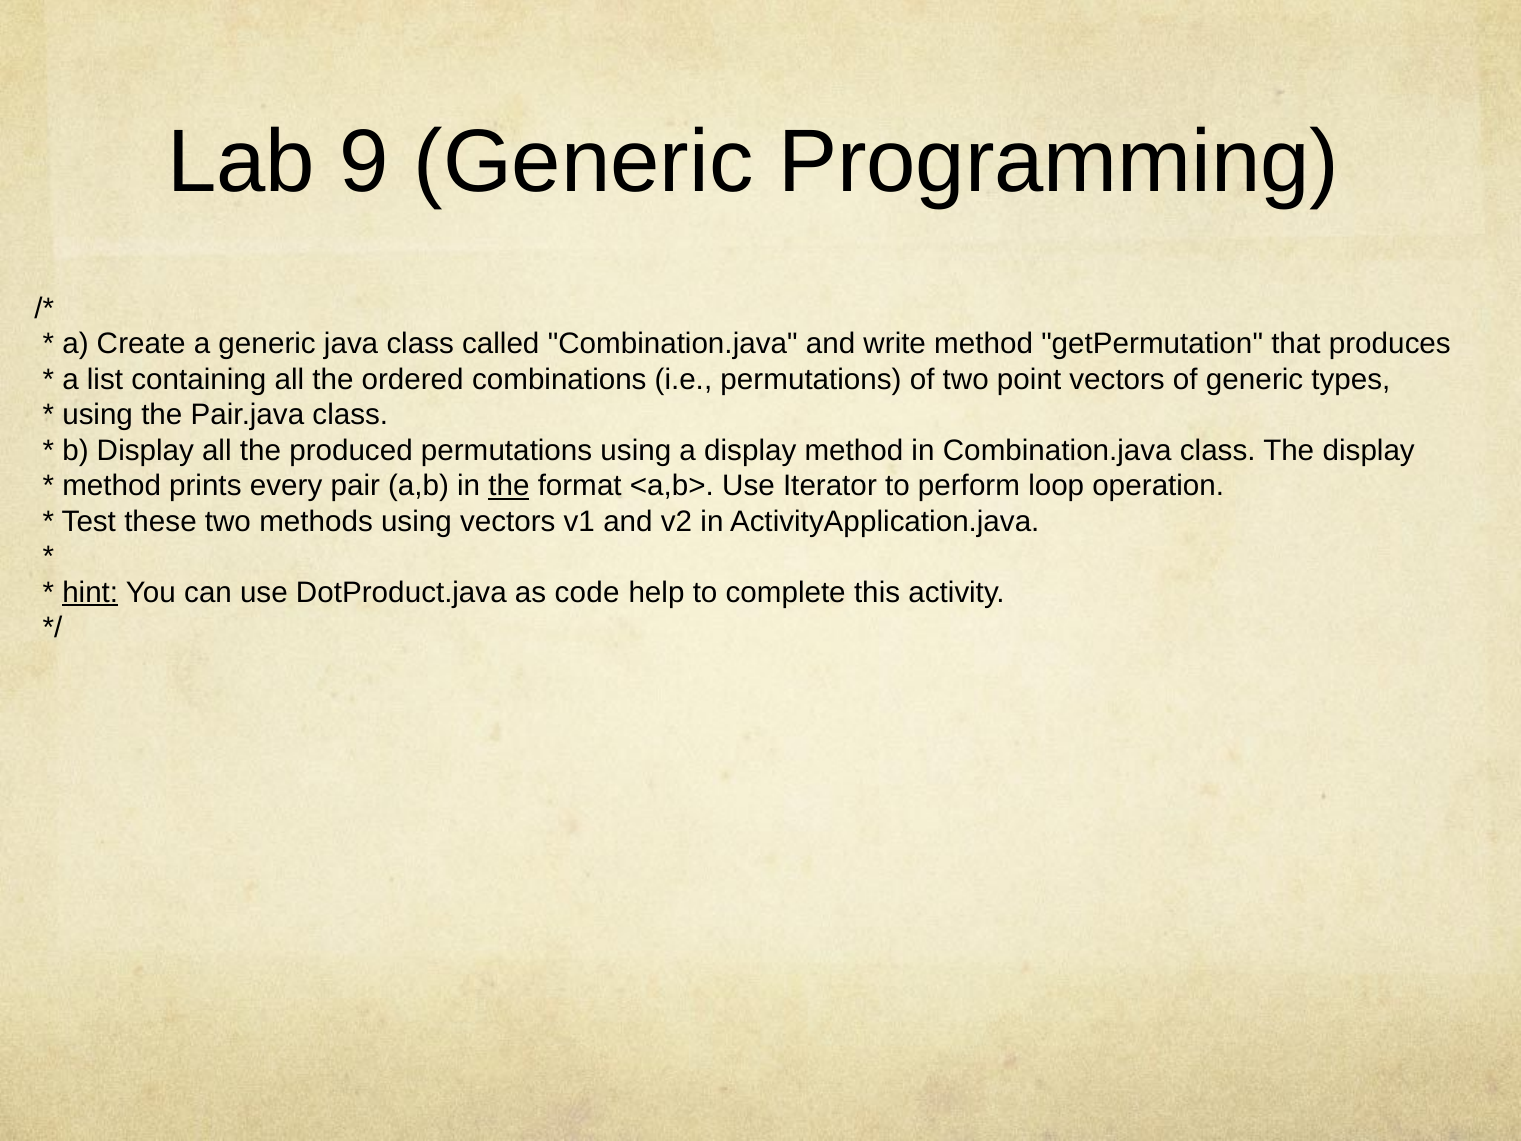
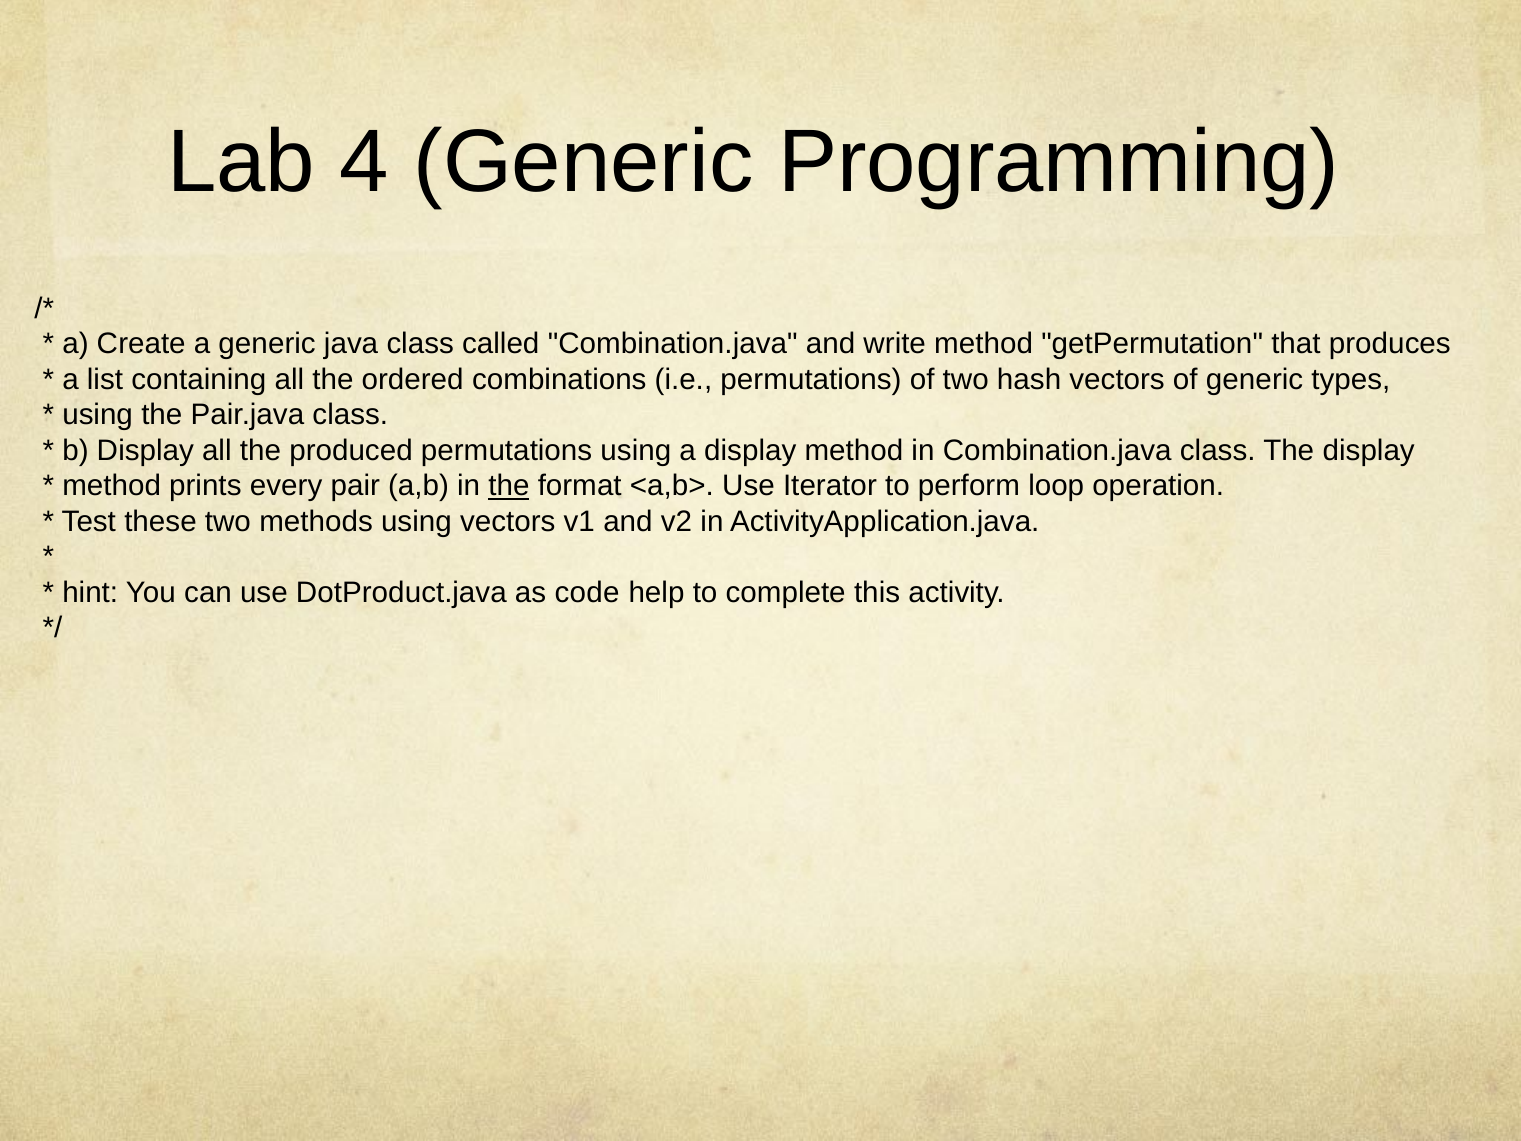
9: 9 -> 4 (364, 162)
point: point -> hash (1029, 379)
hint underline: present -> none (90, 592)
